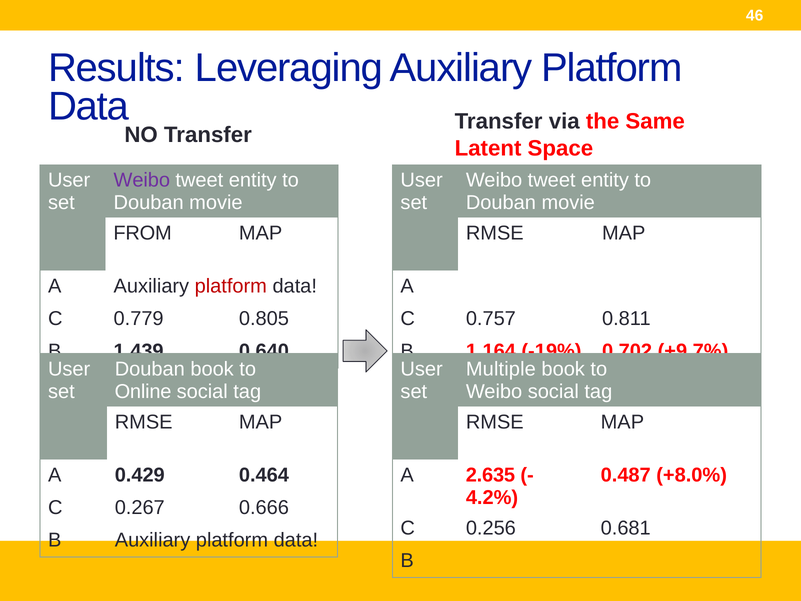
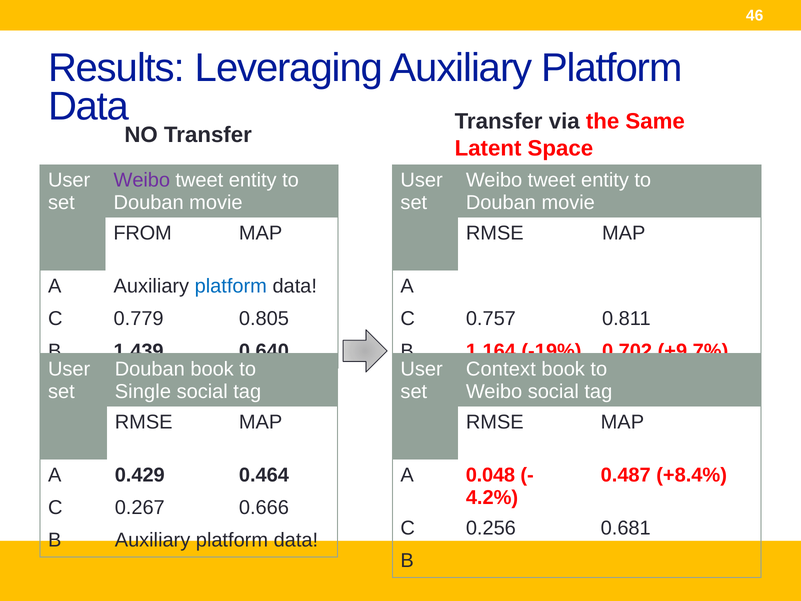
platform colour: red -> blue (231, 286)
Multiple: Multiple -> Context (501, 369)
Online: Online -> Single (143, 392)
2.635: 2.635 -> 0.048 (490, 475)
+8.0%: +8.0% -> +8.4% (692, 475)
